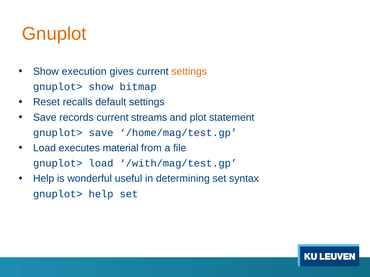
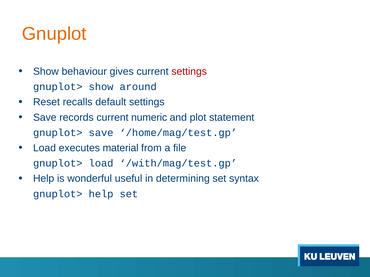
execution: execution -> behaviour (84, 72)
settings colour: orange -> red (189, 72)
bitmap: bitmap -> around (138, 87)
streams: streams -> numeric (149, 118)
